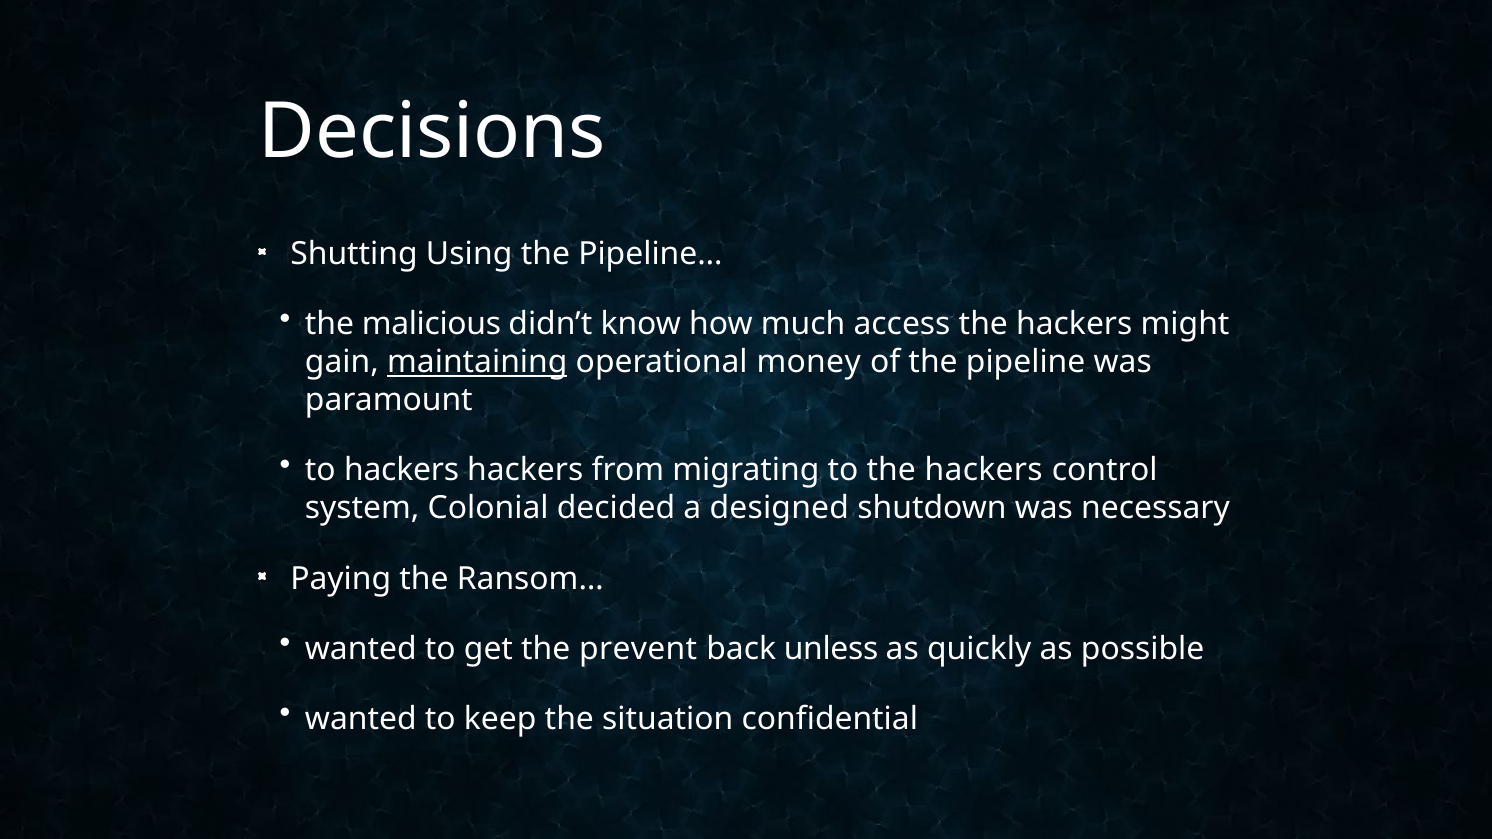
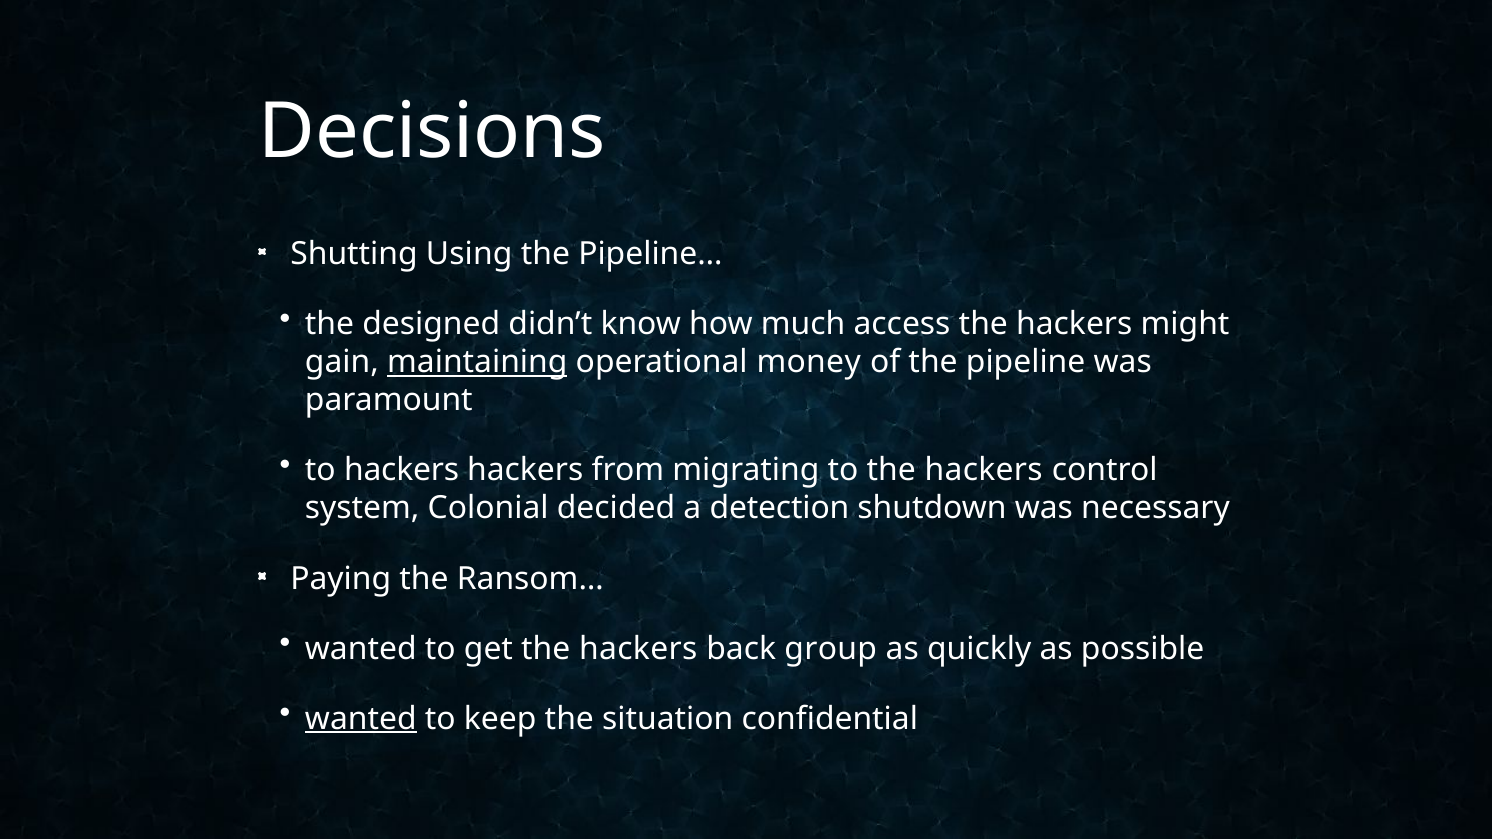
malicious: malicious -> designed (431, 324)
designed: designed -> detection (779, 509)
get the prevent: prevent -> hackers (638, 649)
unless: unless -> group (831, 649)
wanted underline: none -> present (361, 719)
